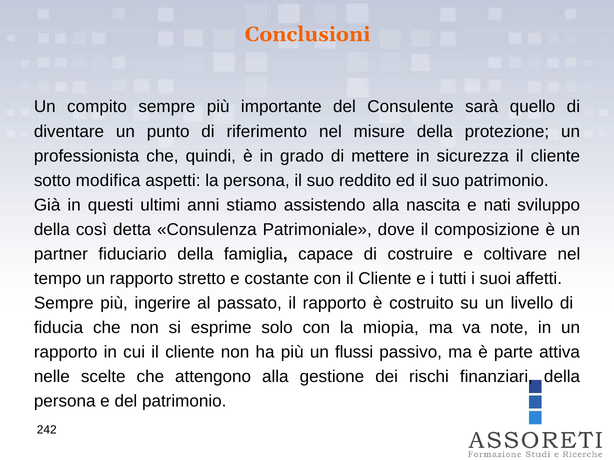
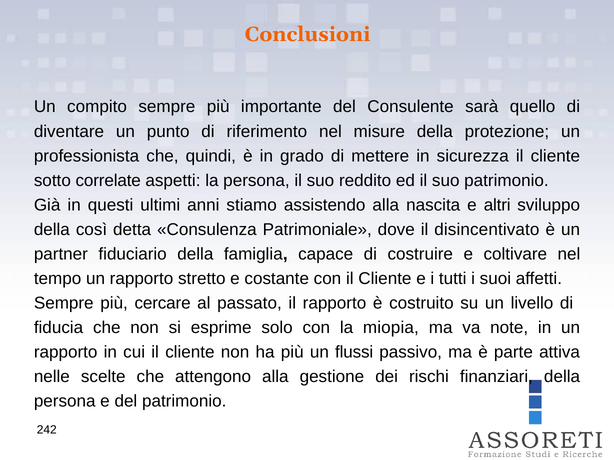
modifica: modifica -> correlate (108, 181)
nati: nati -> altri (497, 205)
composizione: composizione -> disincentivato (487, 230)
ingerire: ingerire -> cercare (163, 303)
